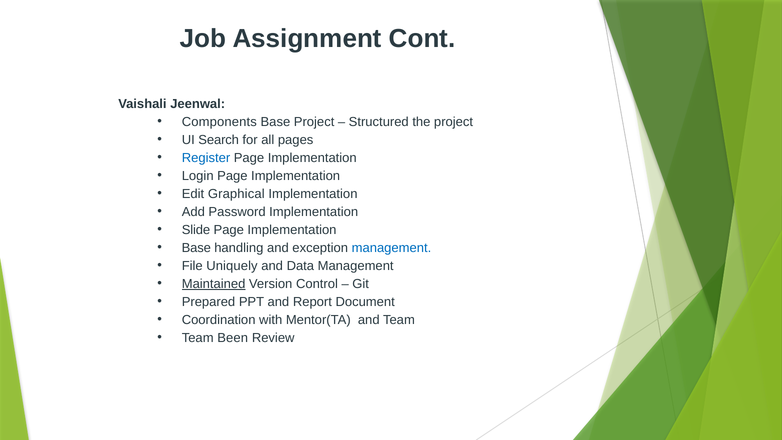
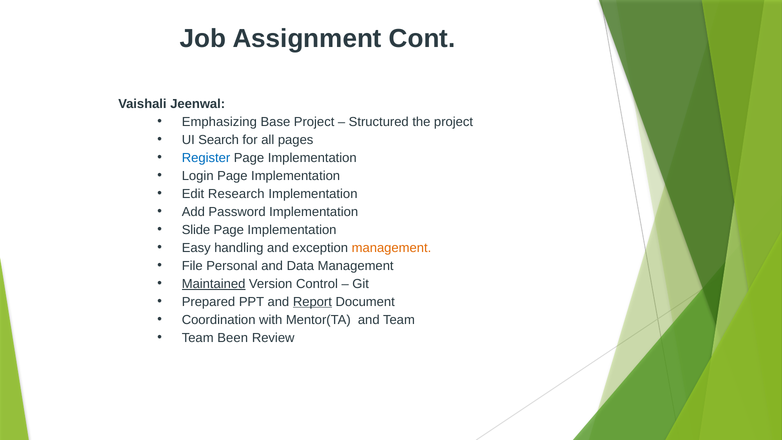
Components: Components -> Emphasizing (219, 122)
Graphical: Graphical -> Research (236, 194)
Base: Base -> Easy (196, 248)
management colour: blue -> orange (391, 248)
Uniquely: Uniquely -> Personal (232, 266)
Report underline: none -> present (312, 302)
